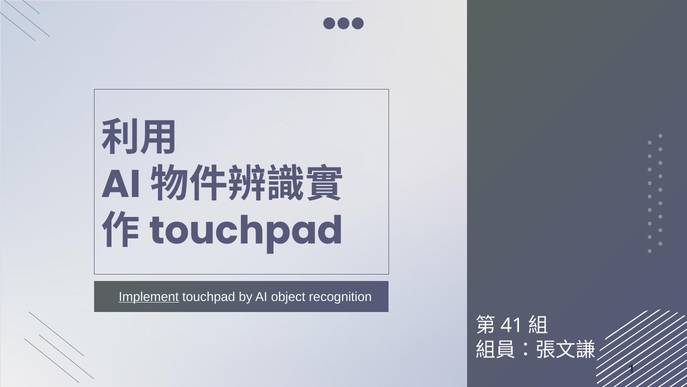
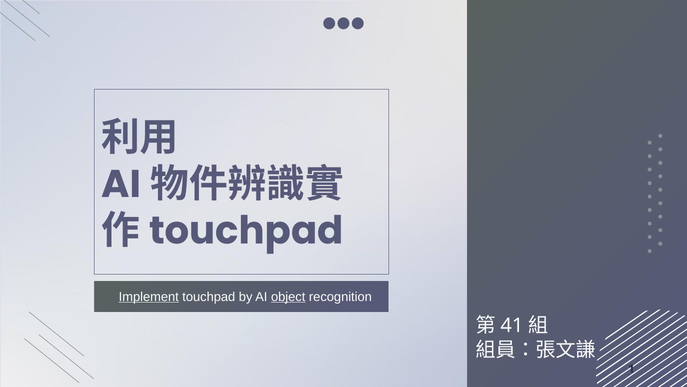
object underline: none -> present (288, 296)
